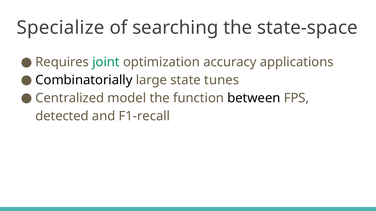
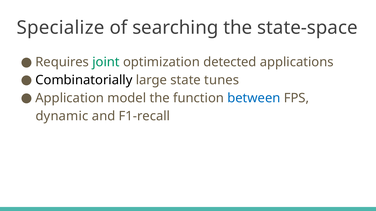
accuracy: accuracy -> detected (230, 62)
Centralized: Centralized -> Application (70, 98)
between colour: black -> blue (254, 98)
detected: detected -> dynamic (62, 116)
